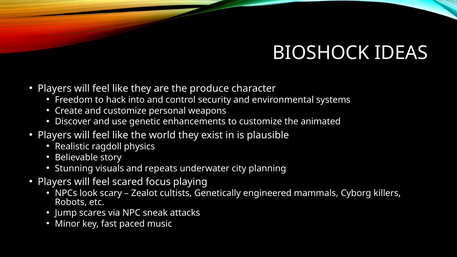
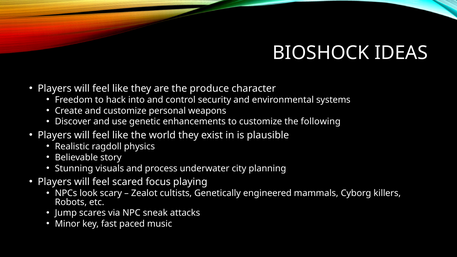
animated: animated -> following (321, 122)
repeats: repeats -> process (161, 168)
